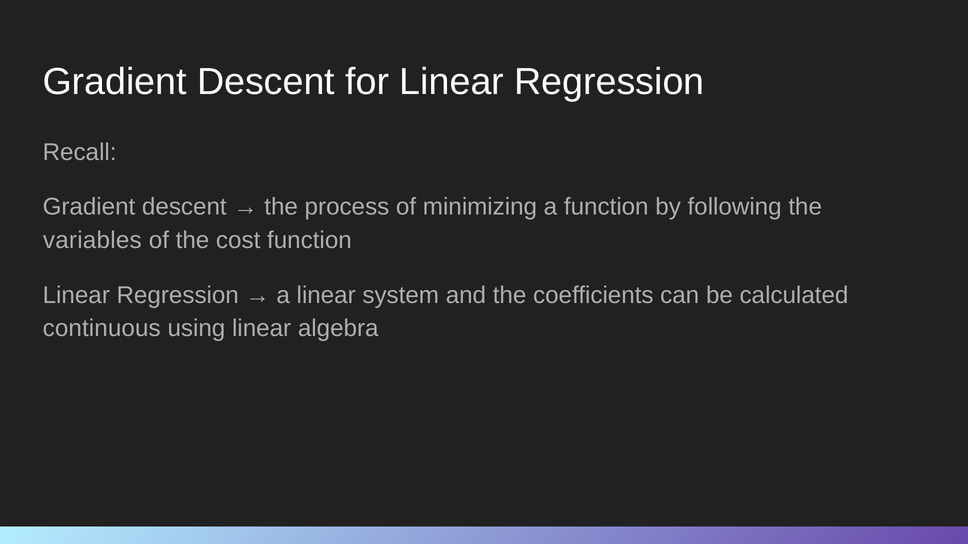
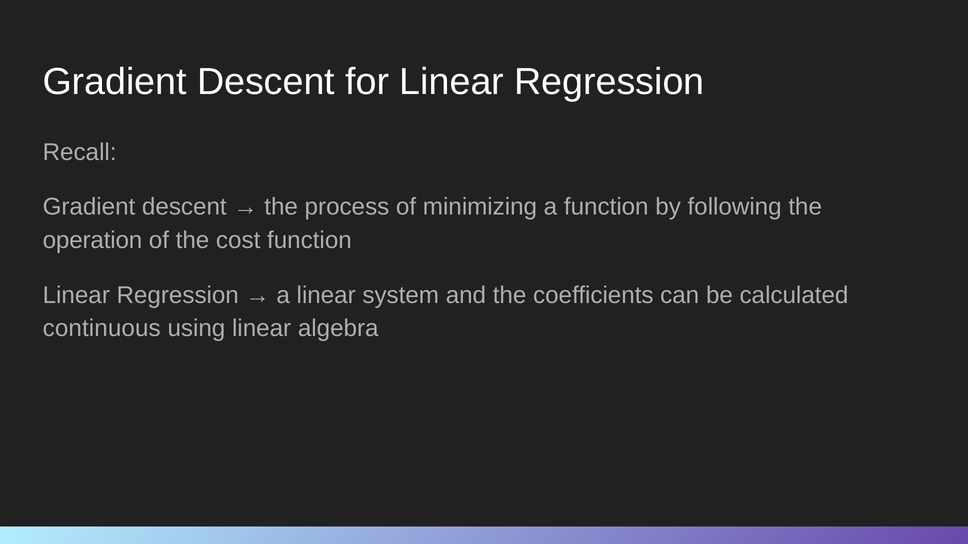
variables: variables -> operation (92, 240)
